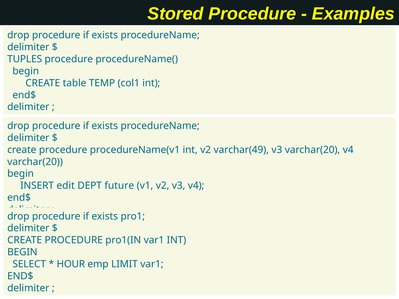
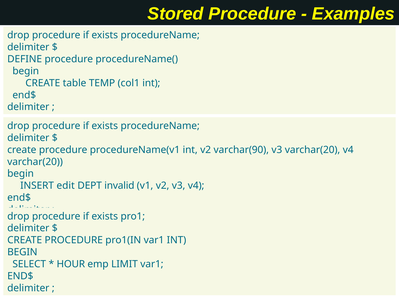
TUPLES: TUPLES -> DEFINE (25, 59)
varchar(49: varchar(49 -> varchar(90 (241, 150)
future: future -> invalid (119, 186)
